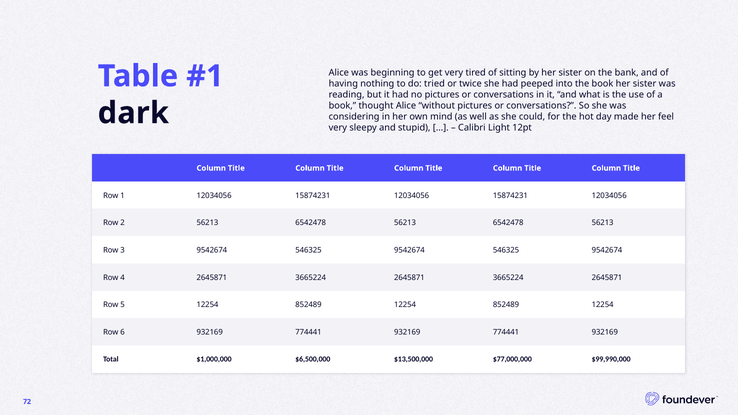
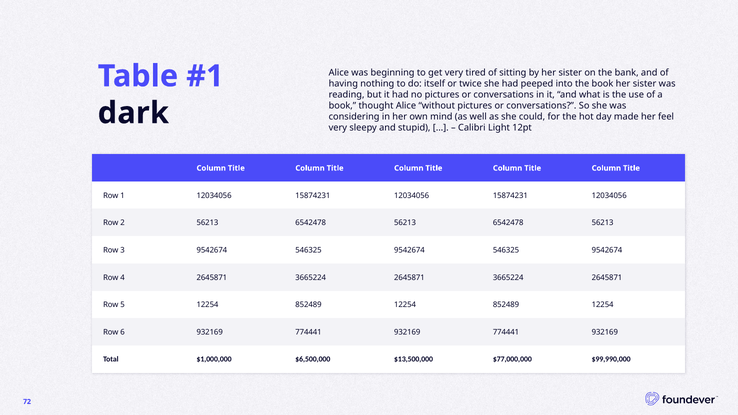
tried: tried -> itself (435, 84)
